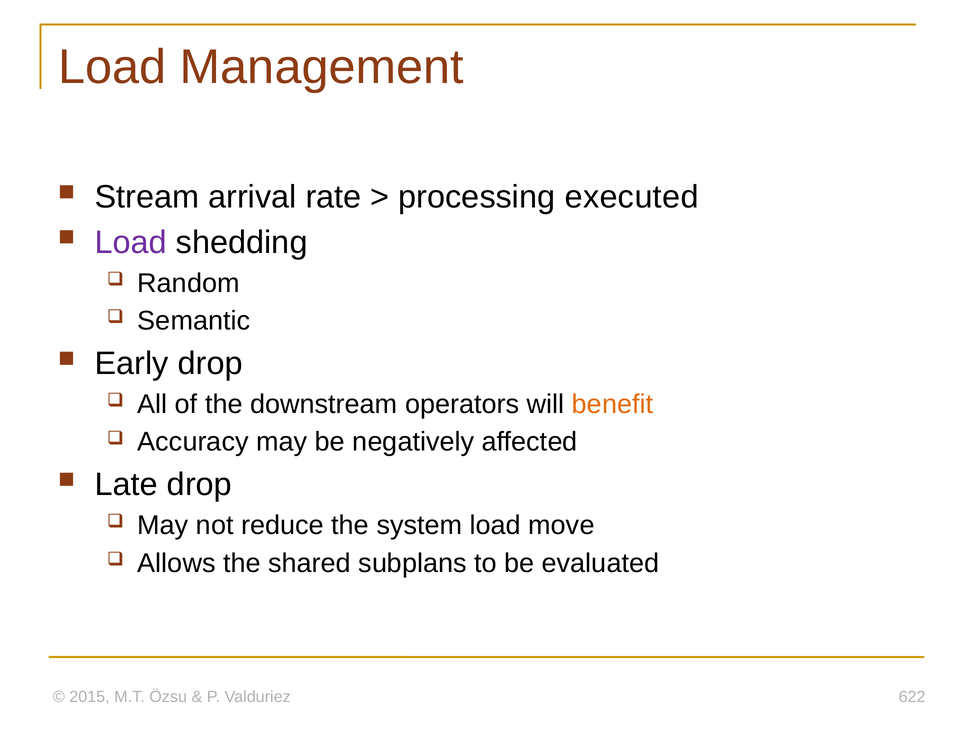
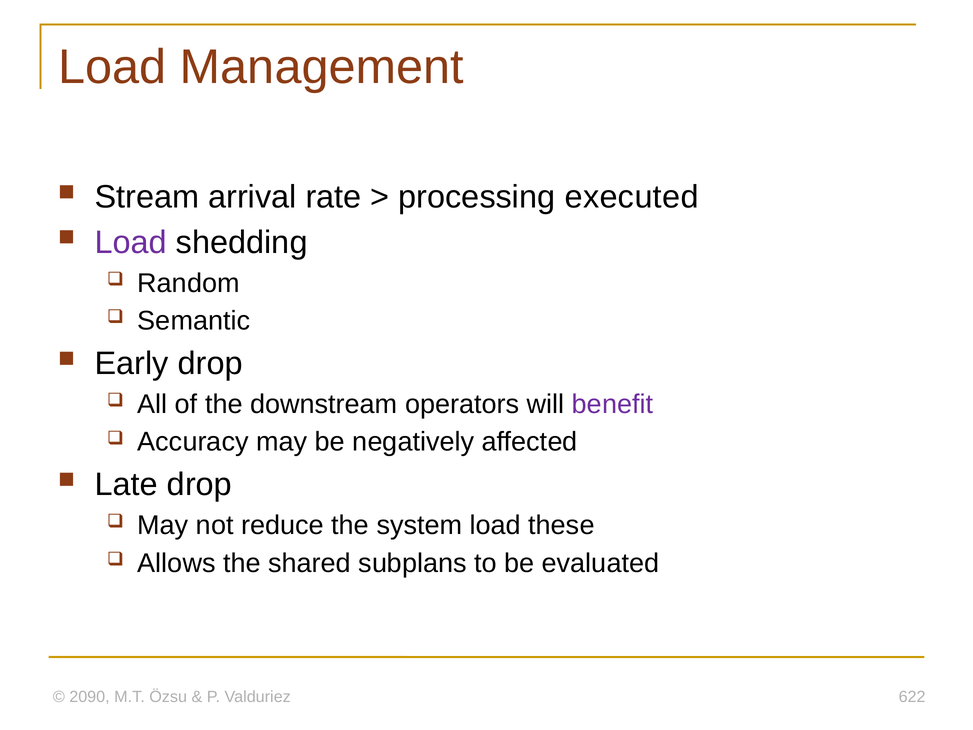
benefit colour: orange -> purple (613, 404)
move: move -> these (561, 525)
2015: 2015 -> 2090 (89, 697)
